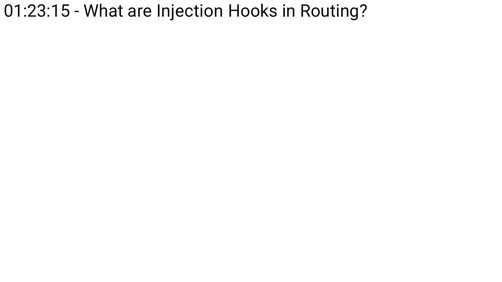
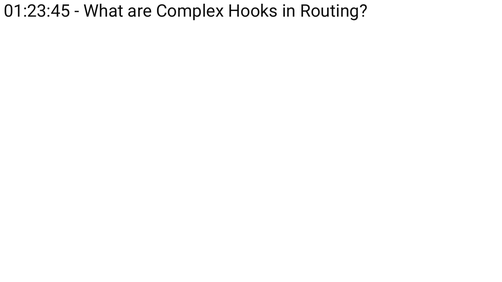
01:23:15: 01:23:15 -> 01:23:45 (37, 11)
Injection: Injection -> Complex (190, 11)
